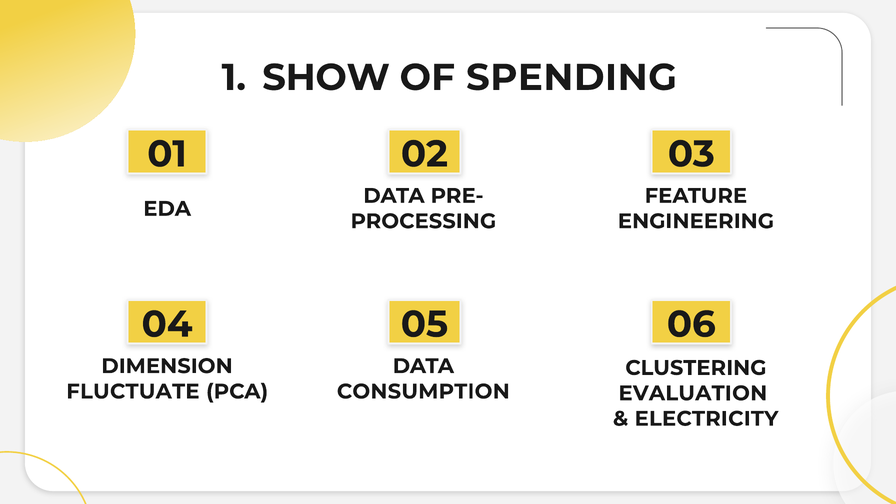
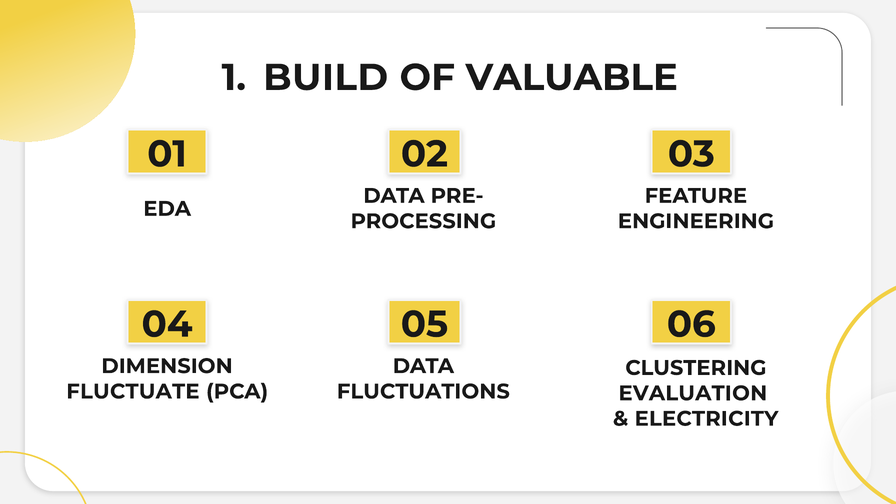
SHOW: SHOW -> BUILD (326, 78)
SPENDING: SPENDING -> VALUABLE (572, 78)
CONSUMPTION: CONSUMPTION -> FLUCTUATIONS (423, 392)
